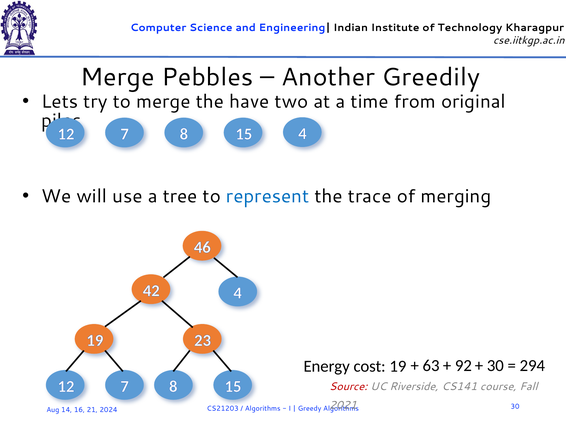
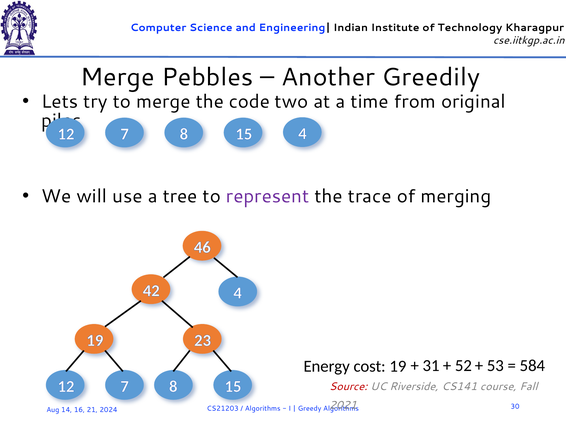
have: have -> code (249, 102)
represent colour: blue -> purple (268, 196)
30: 30 -> 53 (495, 365)
294: 294 -> 584 (532, 365)
92: 92 -> 52 (463, 365)
63: 63 -> 31 (431, 365)
